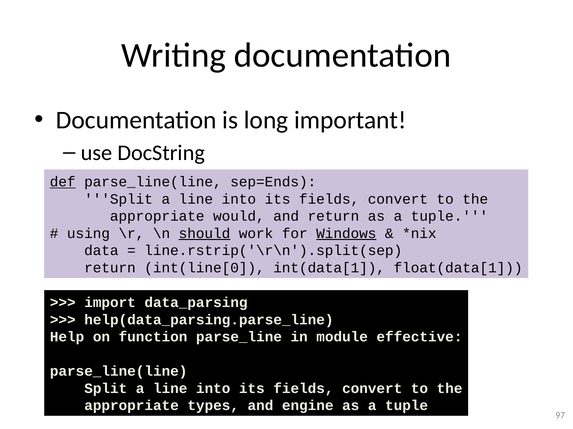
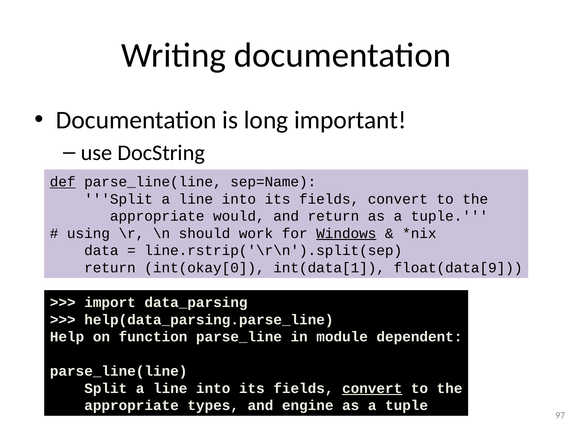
sep=Ends: sep=Ends -> sep=Name (273, 182)
should underline: present -> none (204, 234)
int(line[0: int(line[0 -> int(okay[0 (204, 268)
float(data[1: float(data[1 -> float(data[9 (458, 268)
effective: effective -> dependent (419, 337)
convert underline: none -> present (372, 389)
